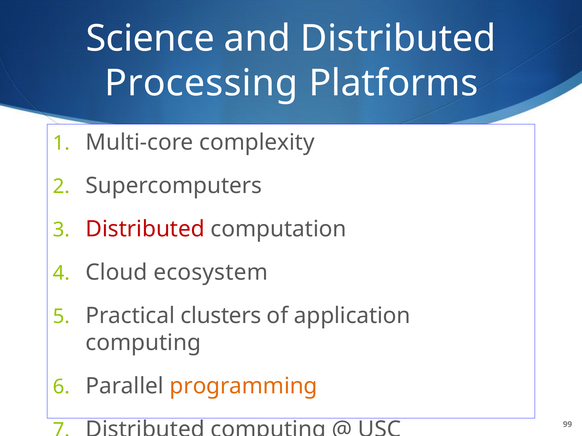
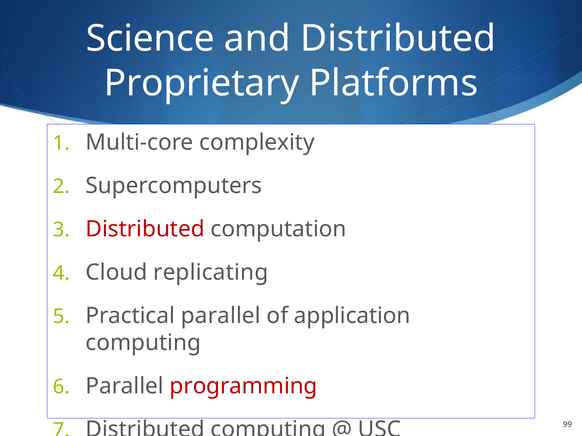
Processing: Processing -> Proprietary (202, 83)
ecosystem: ecosystem -> replicating (211, 273)
Practical clusters: clusters -> parallel (221, 316)
programming colour: orange -> red (244, 386)
